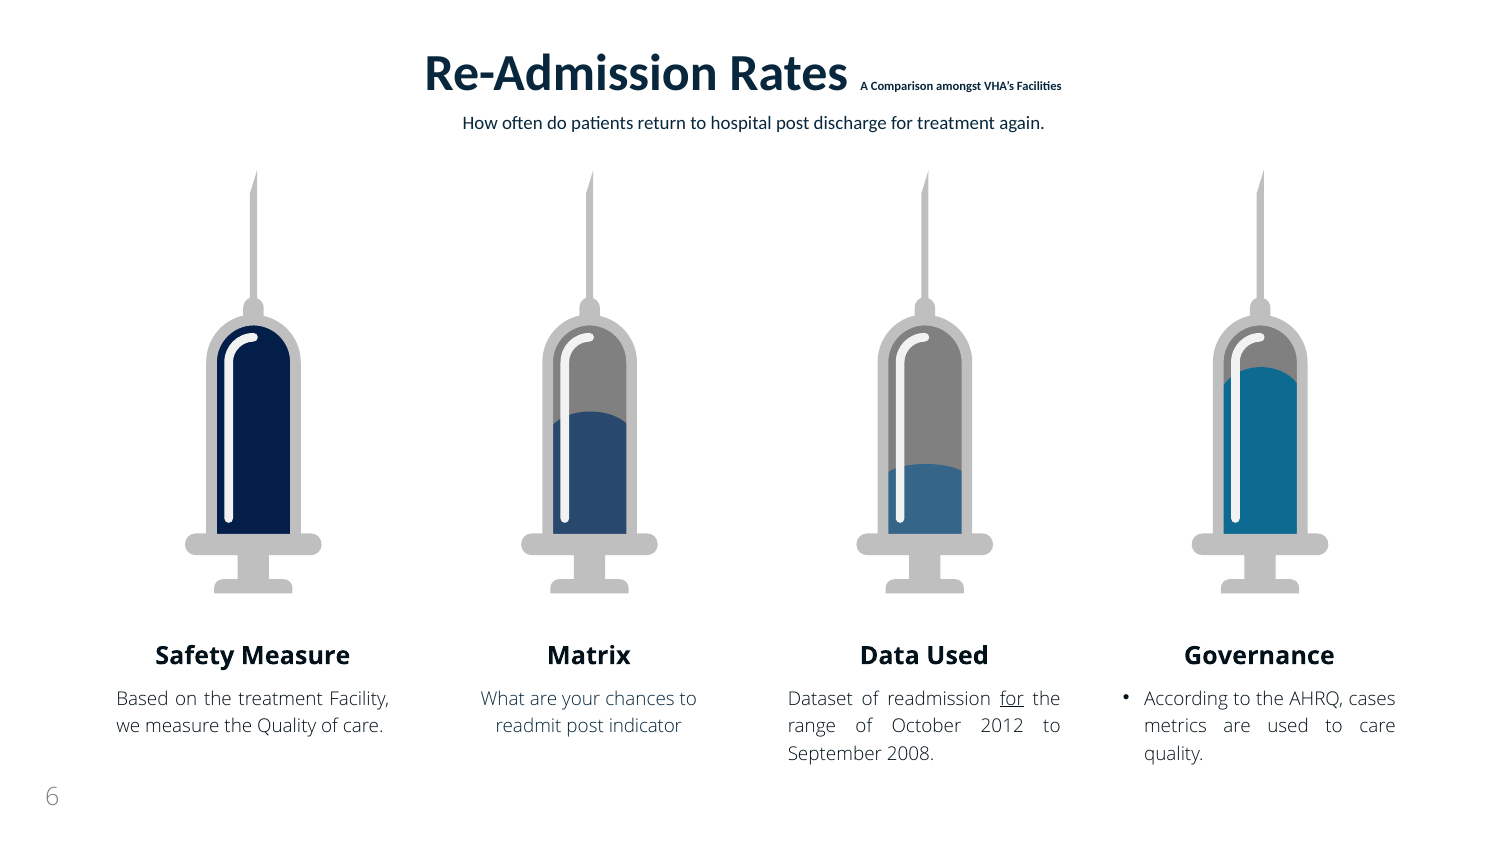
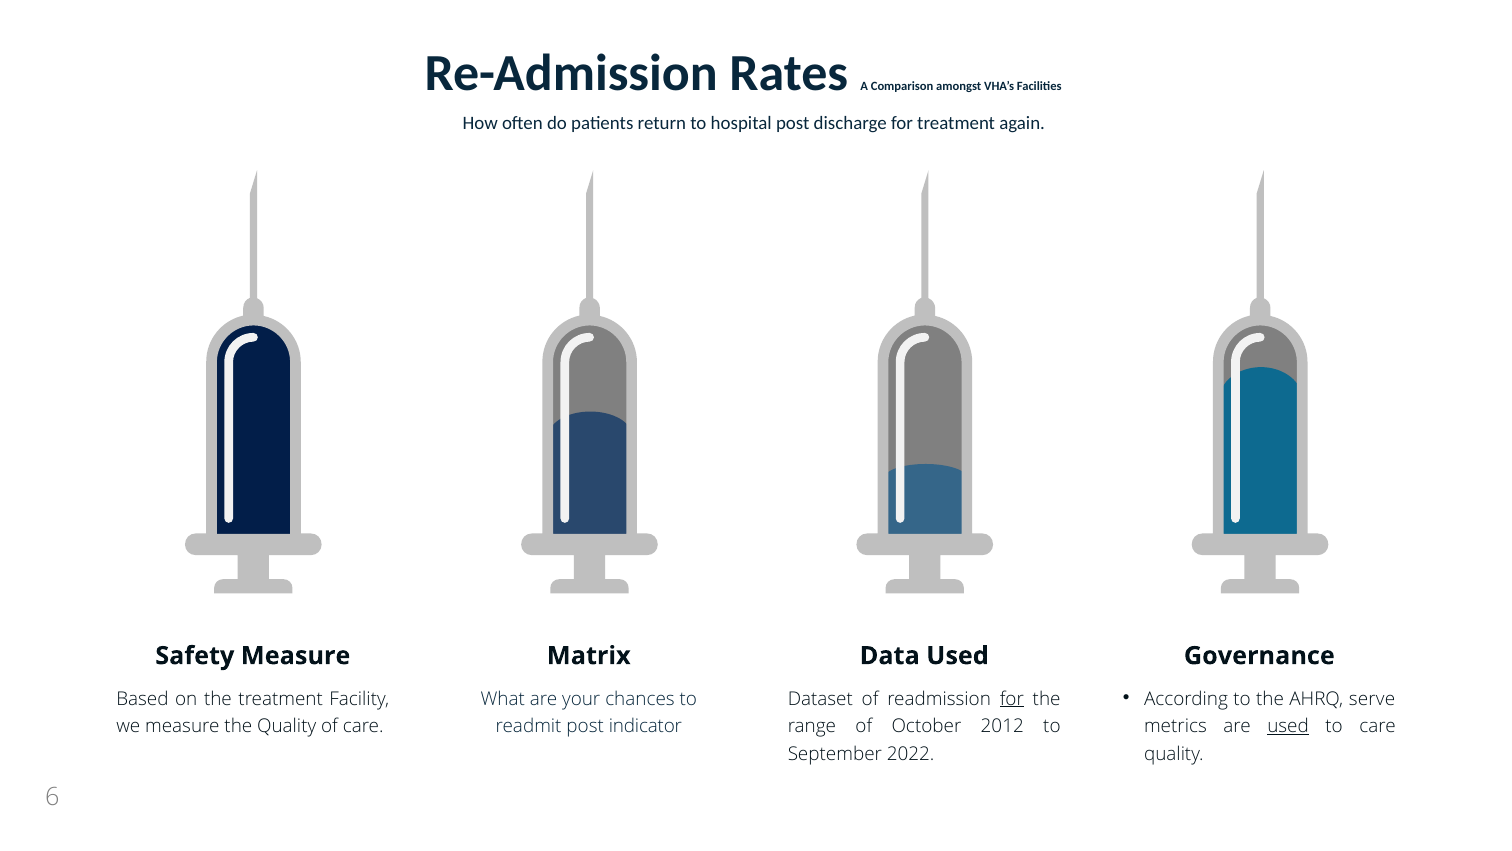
cases: cases -> serve (1372, 699)
used underline: none -> present (1288, 726)
2008: 2008 -> 2022 (911, 754)
